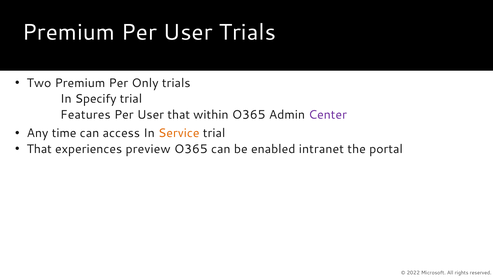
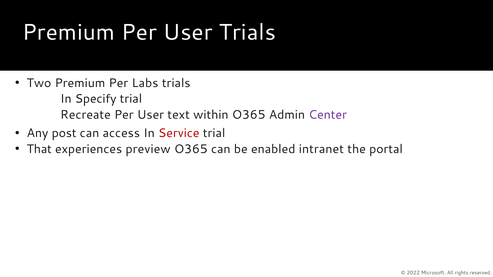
Only: Only -> Labs (145, 83)
Features: Features -> Recreate (85, 115)
User that: that -> text (179, 115)
time: time -> post (64, 133)
Service colour: orange -> red (179, 133)
